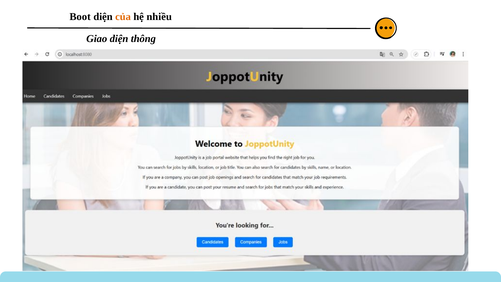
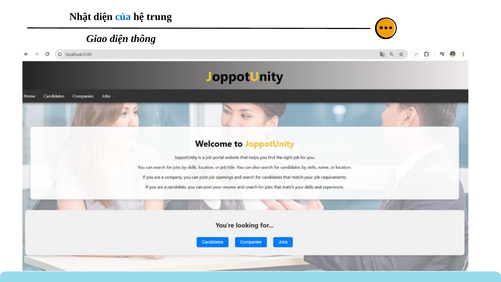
Boot: Boot -> Nhật (80, 17)
của colour: orange -> blue (123, 17)
nhiều: nhiều -> trung (159, 17)
